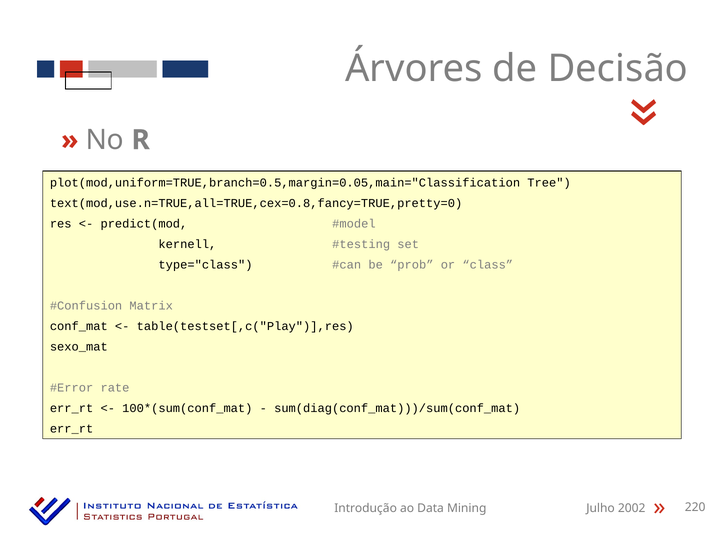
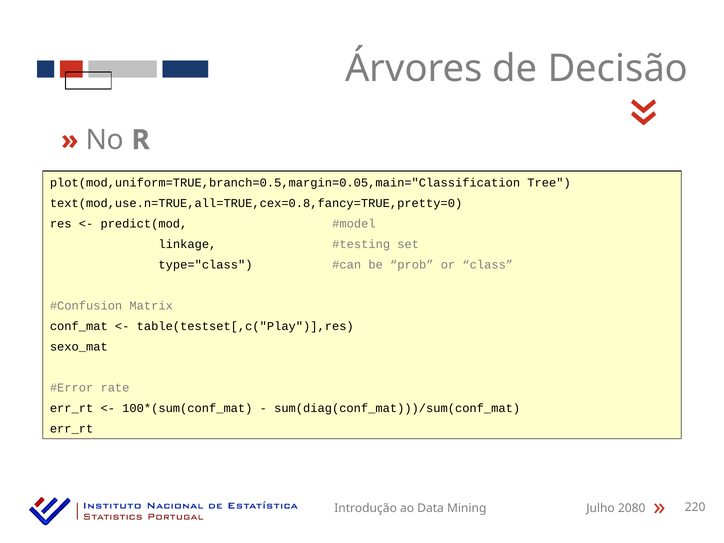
kernell: kernell -> linkage (187, 244)
2002: 2002 -> 2080 (632, 508)
